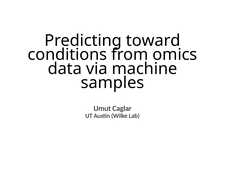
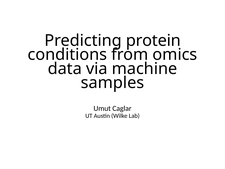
toward: toward -> protein (153, 40)
